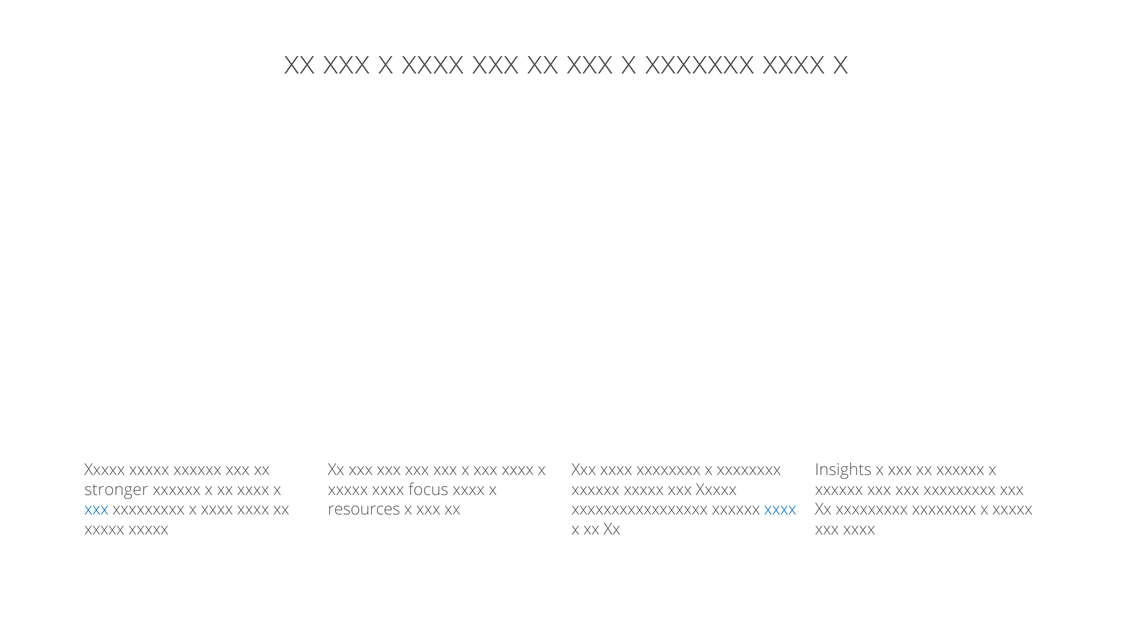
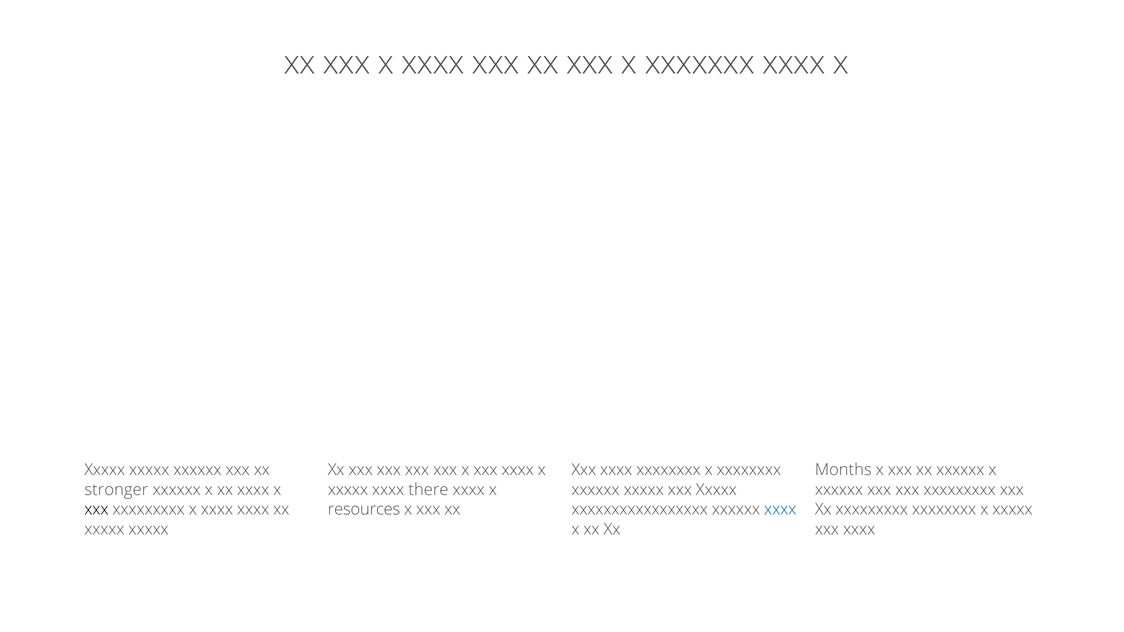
Insights: Insights -> Months (843, 470)
focus: focus -> there (428, 490)
xxx colour: blue -> black (96, 510)
